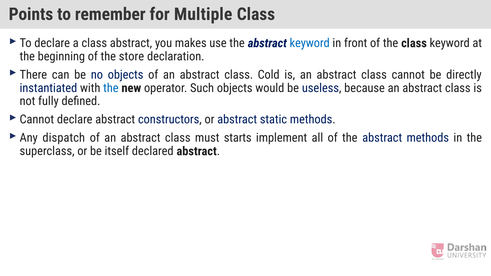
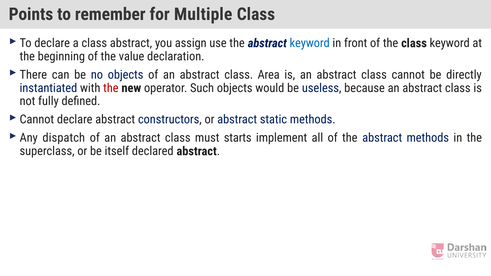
makes: makes -> assign (191, 43)
store: store -> value (132, 56)
Cold: Cold -> Area (269, 75)
the colour: blue -> red (111, 88)
